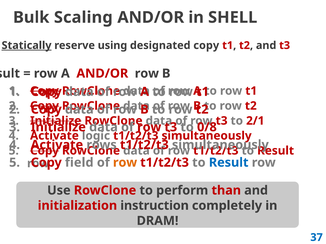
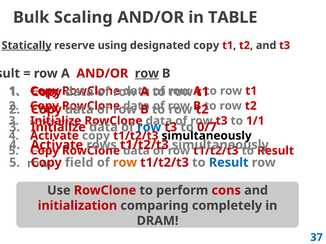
SHELL: SHELL -> TABLE (233, 17)
row underline: none -> present (147, 74)
2/1: 2/1 -> 1/1 (255, 121)
row colour: red -> blue (149, 127)
0/8: 0/8 -> 0/7 (207, 127)
Activate logic: logic -> copy (96, 136)
simultaneously colour: red -> black (207, 136)
than: than -> cons (226, 191)
instruction: instruction -> comparing (155, 206)
